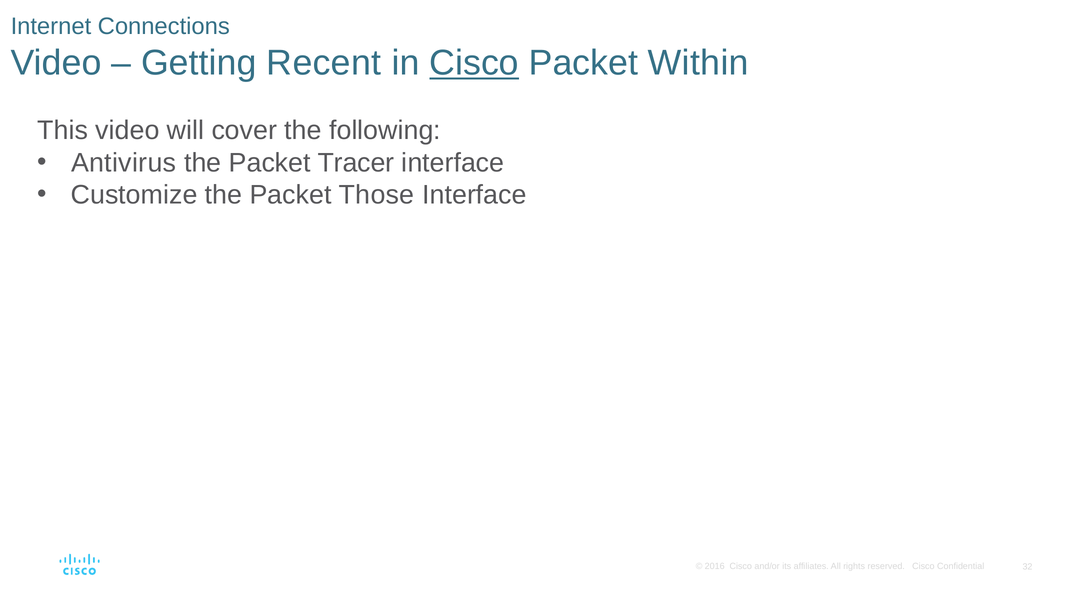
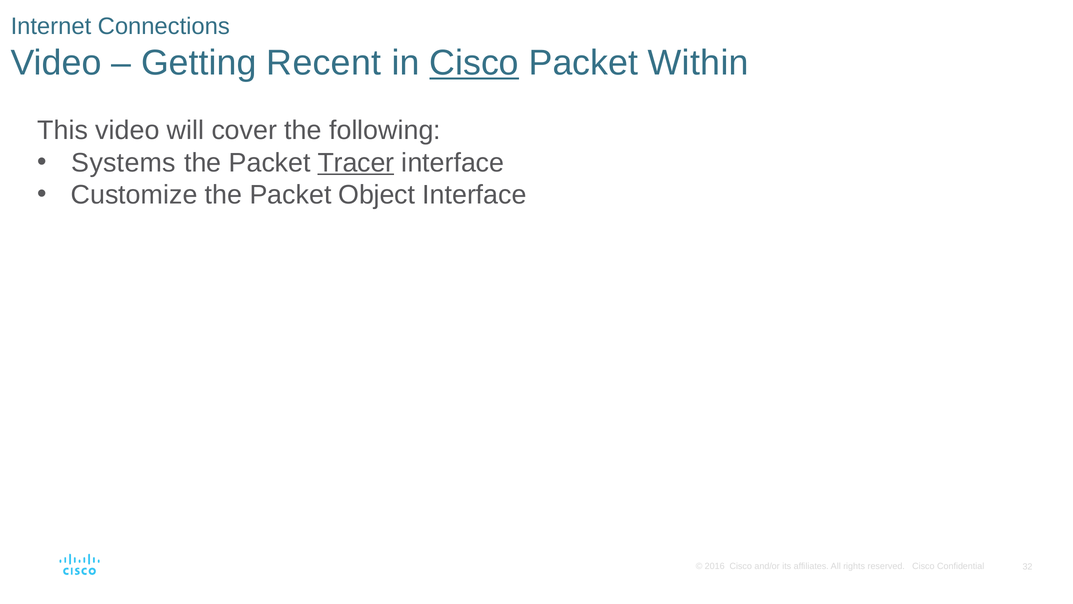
Antivirus: Antivirus -> Systems (124, 163)
Tracer underline: none -> present (356, 163)
Those: Those -> Object (377, 195)
